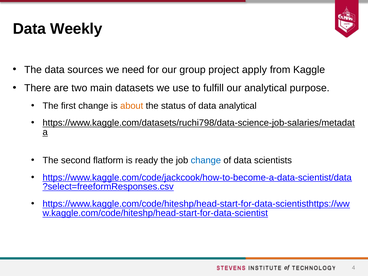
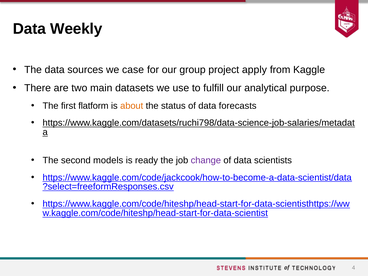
need: need -> case (133, 70)
first change: change -> flatform (93, 106)
data analytical: analytical -> forecasts (238, 106)
flatform: flatform -> models (108, 160)
change colour: blue -> purple (206, 160)
